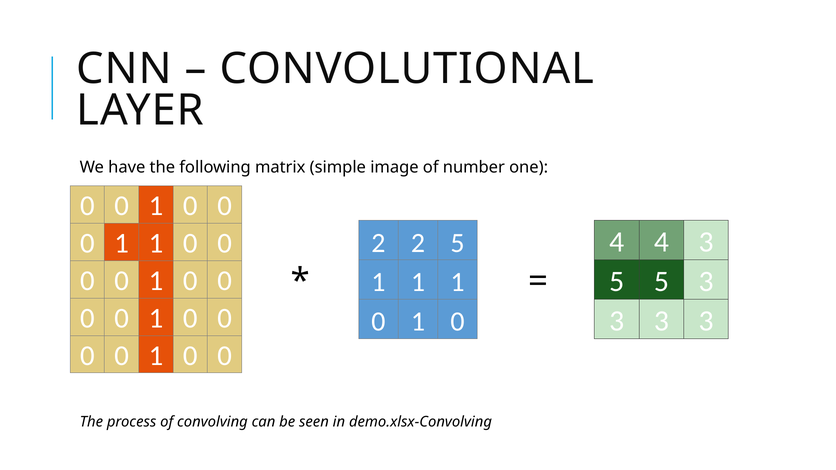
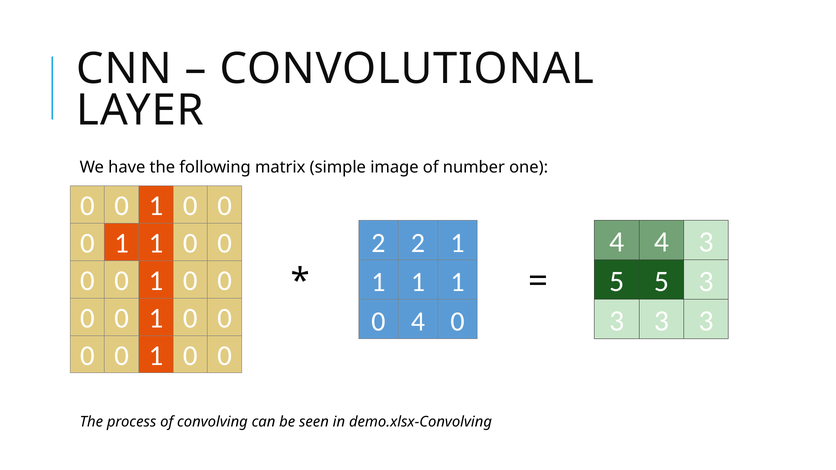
2 5: 5 -> 1 (458, 243)
1: 1 -> 4 (418, 322)
